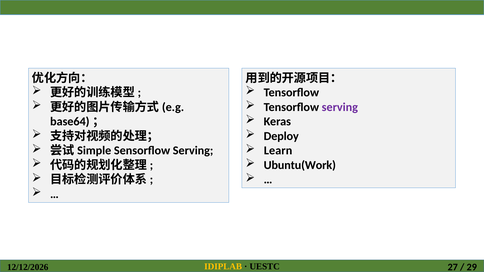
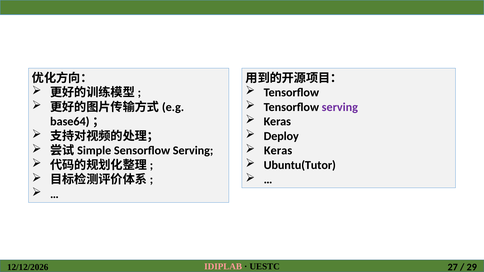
Learn: Learn -> Keras (278, 151)
Ubuntu(Work: Ubuntu(Work -> Ubuntu(Tutor (300, 165)
IDIPLAB colour: yellow -> pink (223, 267)
